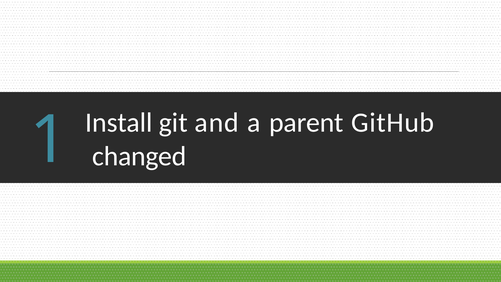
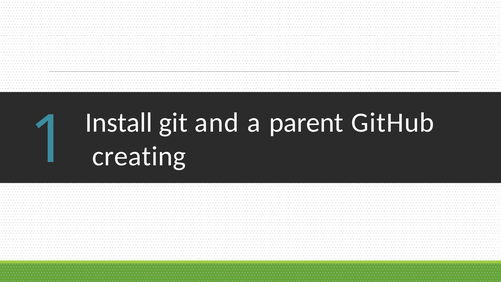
changed: changed -> creating (139, 156)
